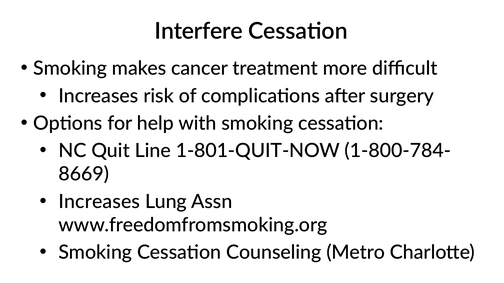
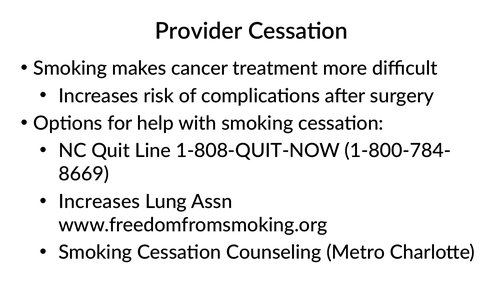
Interfere: Interfere -> Provider (199, 31)
1-801-QUIT-NOW: 1-801-QUIT-NOW -> 1-808-QUIT-NOW (258, 151)
